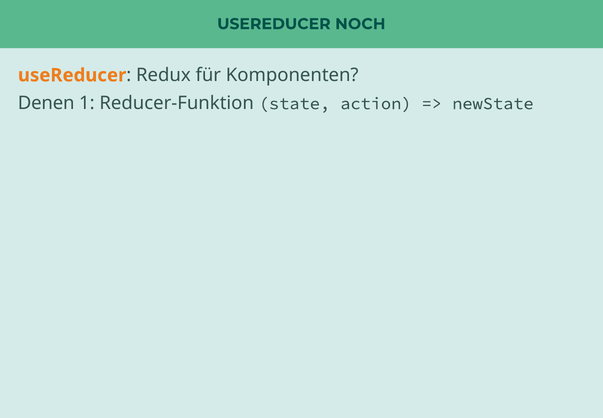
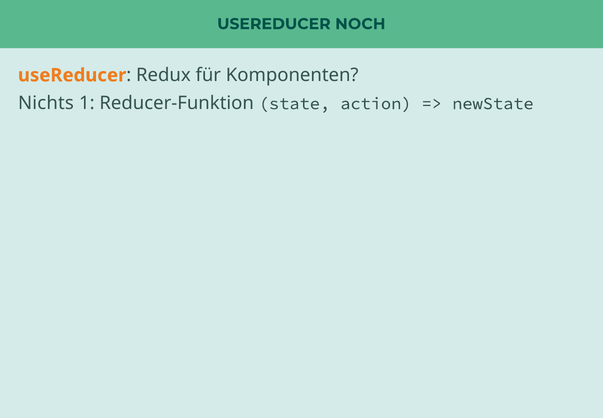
Denen: Denen -> Nichts (46, 103)
